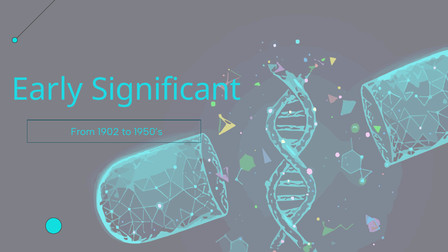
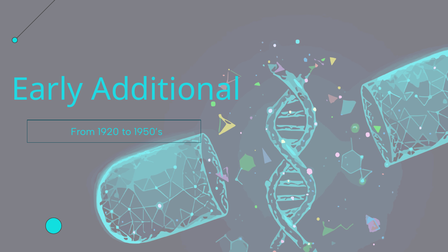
Significant: Significant -> Additional (166, 89)
1902: 1902 -> 1920 (108, 132)
